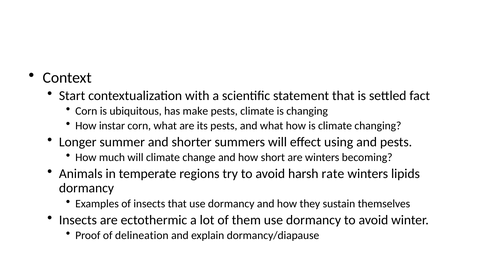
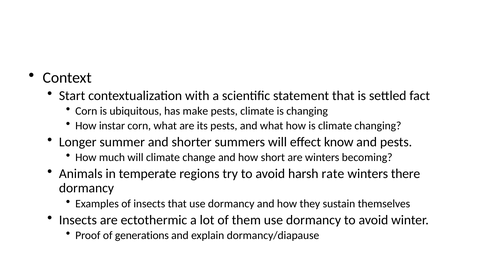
using: using -> know (339, 142)
lipids: lipids -> there (406, 174)
delineation: delineation -> generations (142, 235)
